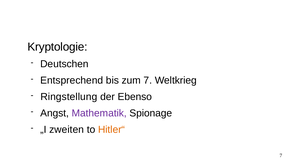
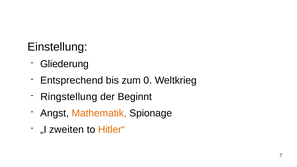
Kryptologie: Kryptologie -> Einstellung (58, 47)
Deutschen: Deutschen -> Gliederung (64, 64)
zum 7: 7 -> 0 (148, 80)
Ebenso: Ebenso -> Beginnt (135, 97)
Mathematik colour: purple -> orange (99, 113)
